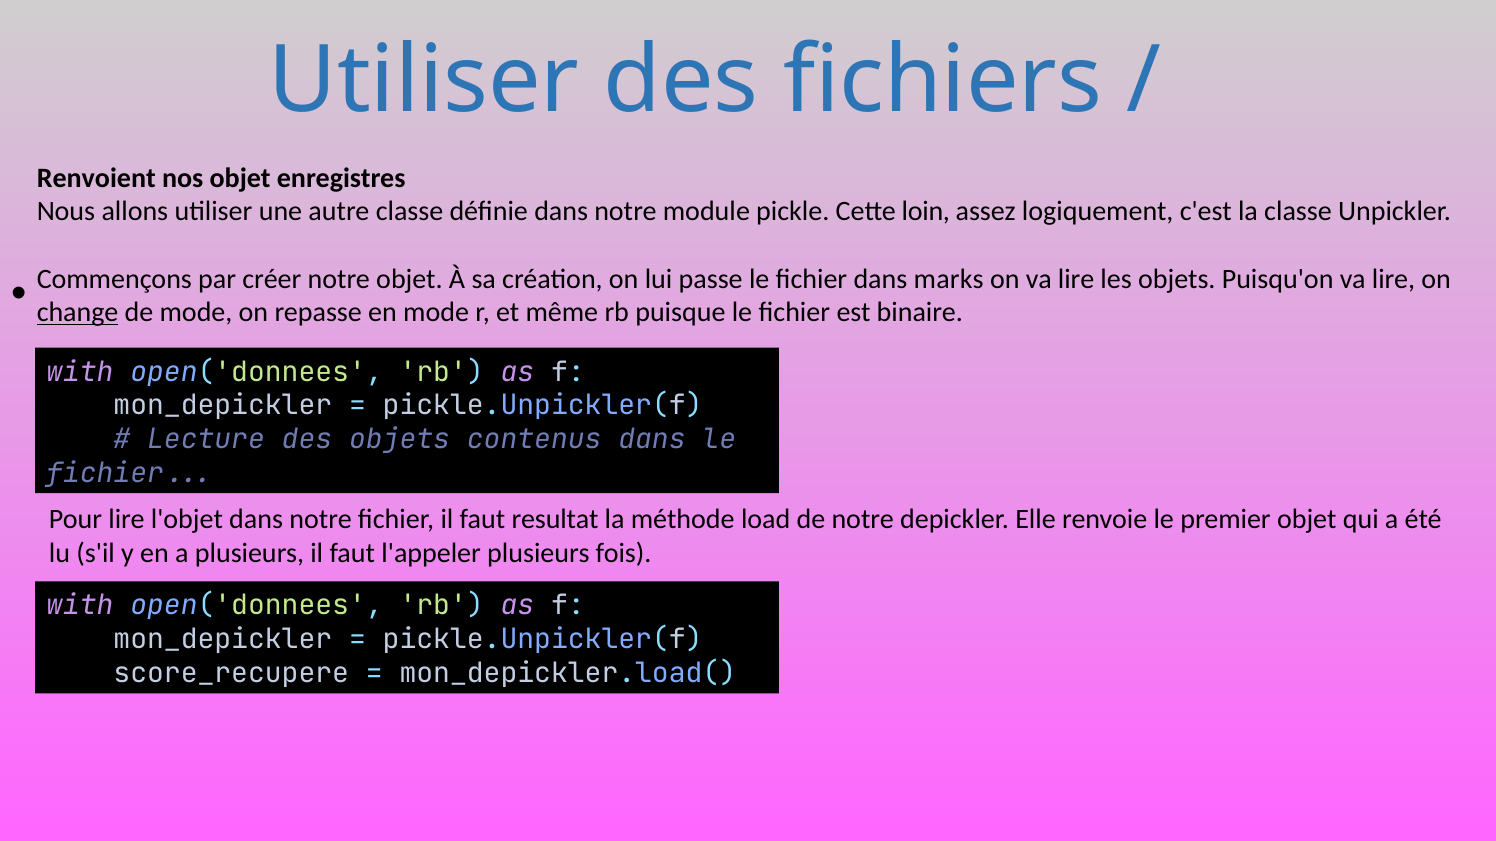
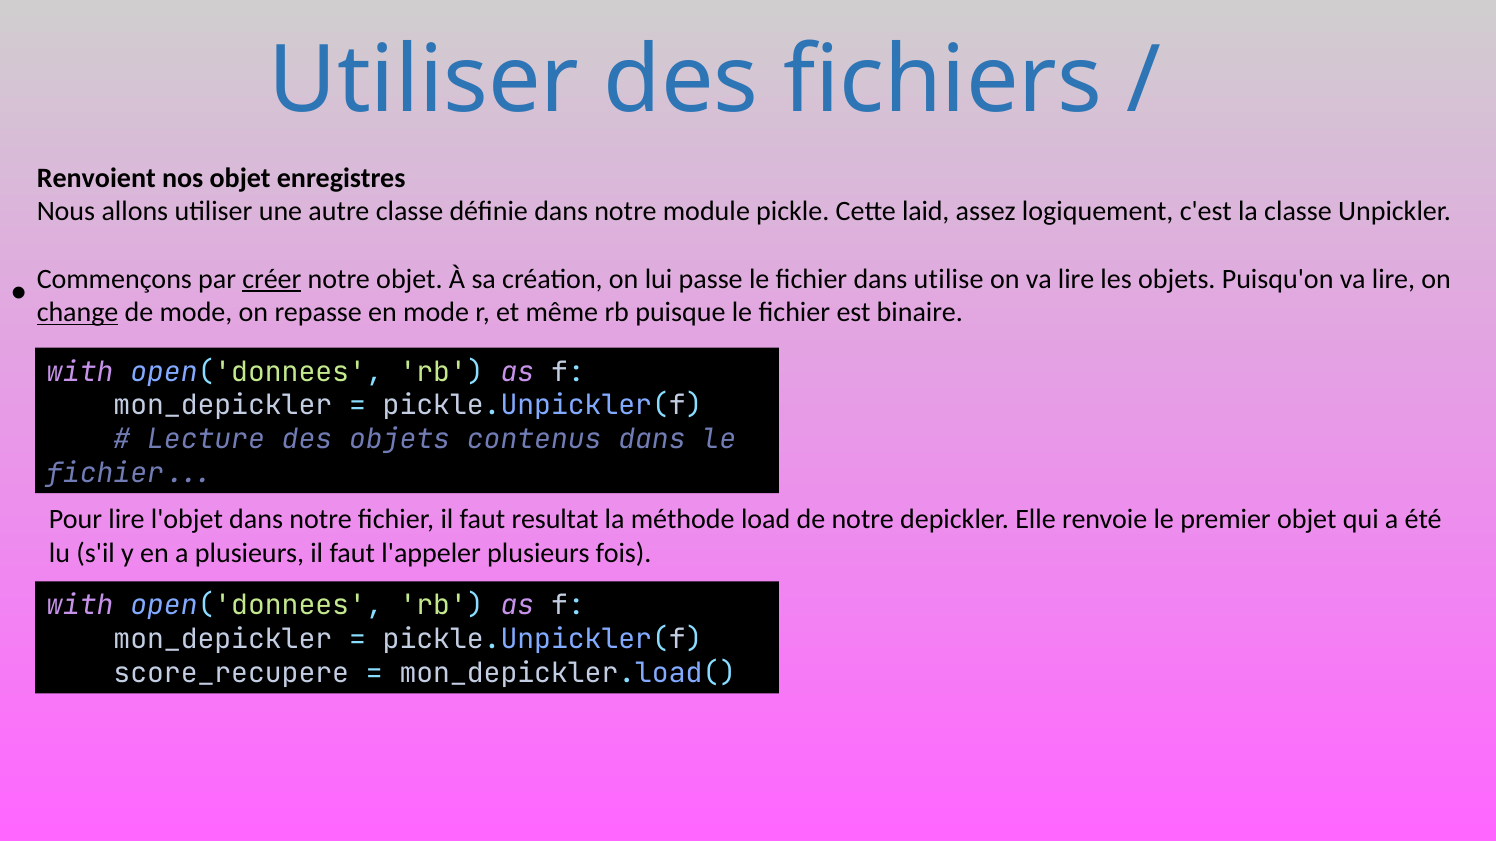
loin: loin -> laid (926, 212)
créer underline: none -> present (272, 279)
marks: marks -> utilise (949, 279)
